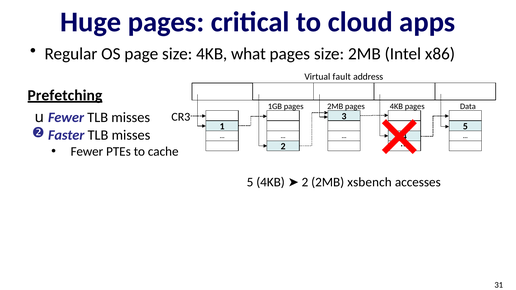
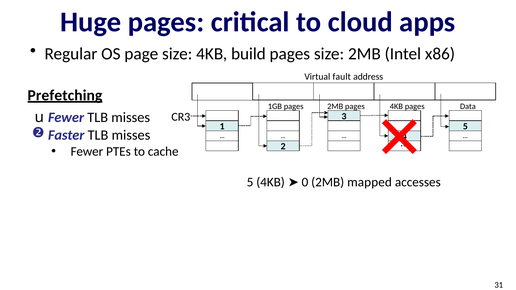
what: what -> build (248, 54)
4KB 2: 2 -> 0 (305, 182)
xsbench: xsbench -> mapped (370, 182)
